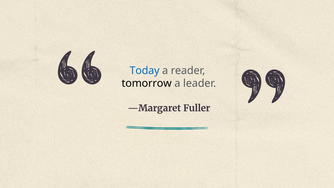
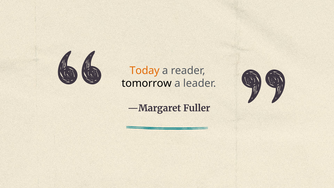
Today colour: blue -> orange (145, 70)
